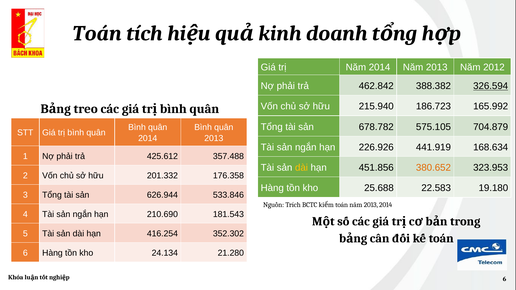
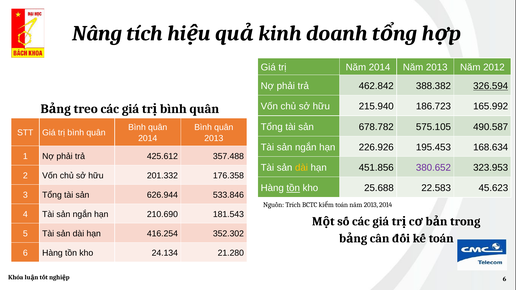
Toán: Toán -> Nâng (97, 33)
704.879: 704.879 -> 490.587 (491, 127)
441.919: 441.919 -> 195.453 (433, 147)
380.652 colour: orange -> purple (433, 168)
tồn underline: none -> present (293, 188)
19.180: 19.180 -> 45.623 (493, 188)
